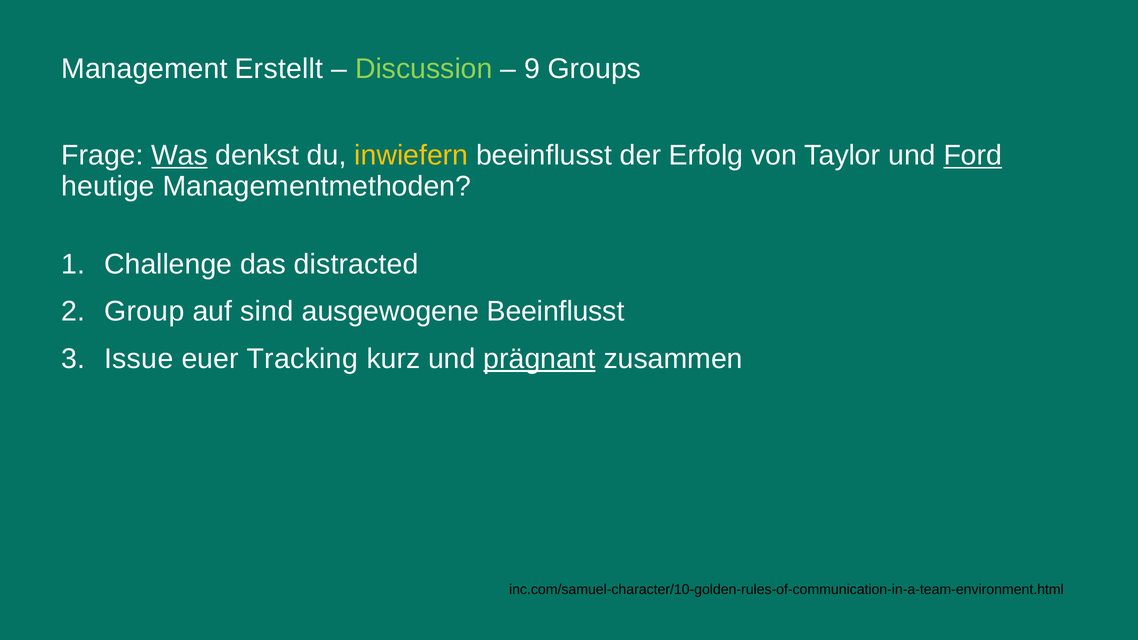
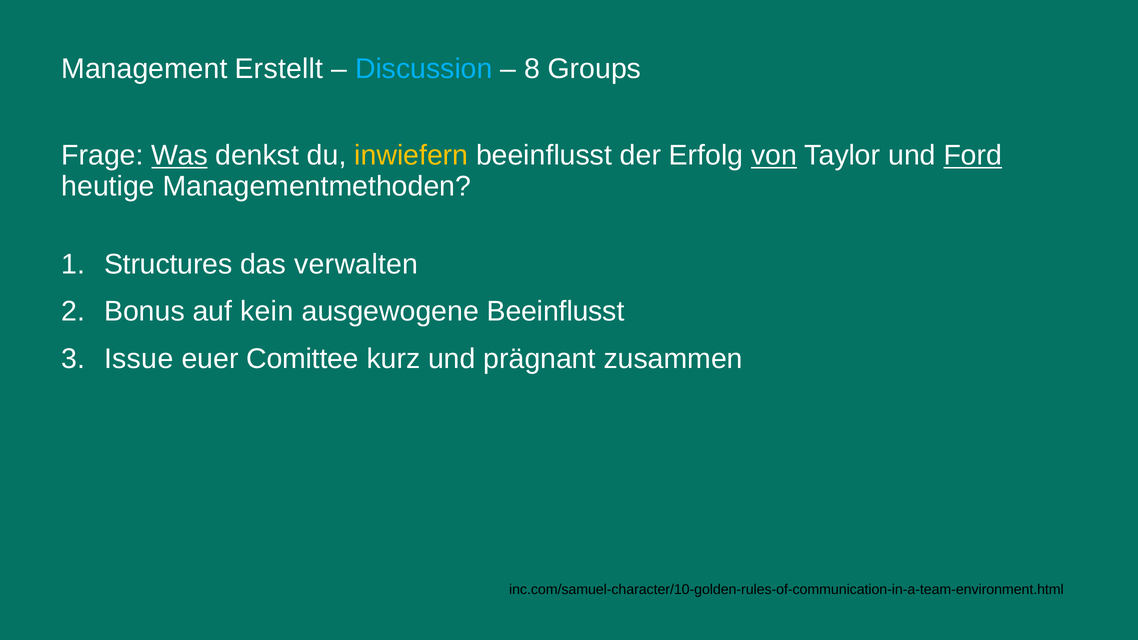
Discussion colour: light green -> light blue (424, 69)
9: 9 -> 8 (532, 69)
von underline: none -> present (774, 156)
Challenge: Challenge -> Structures (168, 264)
distracted: distracted -> verwalten (356, 264)
Group: Group -> Bonus (144, 312)
sind: sind -> kein (267, 312)
Tracking: Tracking -> Comittee (303, 359)
prägnant underline: present -> none (540, 359)
